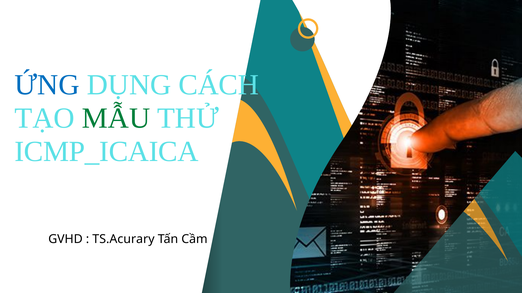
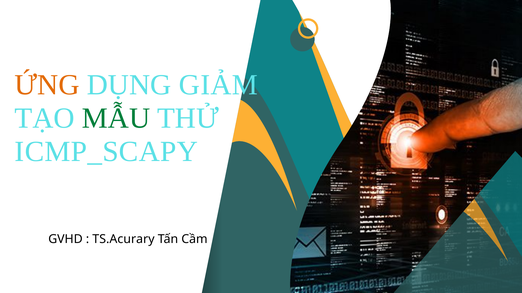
ỨNG colour: blue -> orange (47, 85)
CÁCH: CÁCH -> GIẢM (218, 85)
ICMP_ICAICA: ICMP_ICAICA -> ICMP_SCAPY (106, 152)
